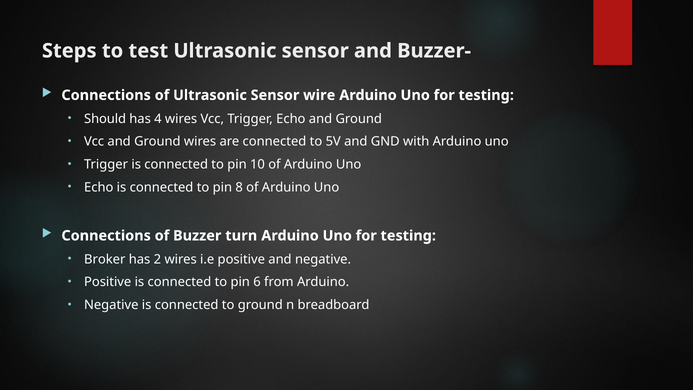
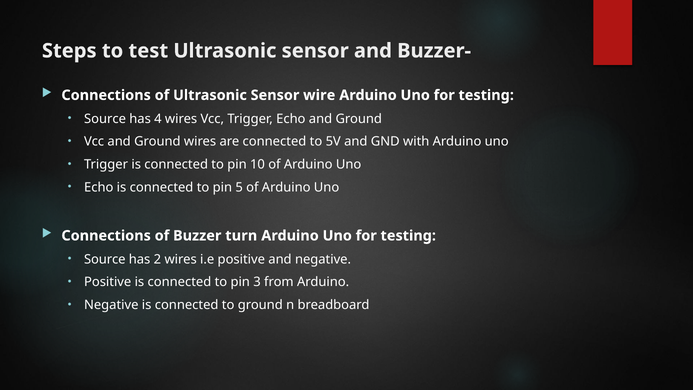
Should: Should -> Source (105, 119)
8: 8 -> 5 (239, 187)
Broker: Broker -> Source (105, 259)
6: 6 -> 3 (257, 282)
